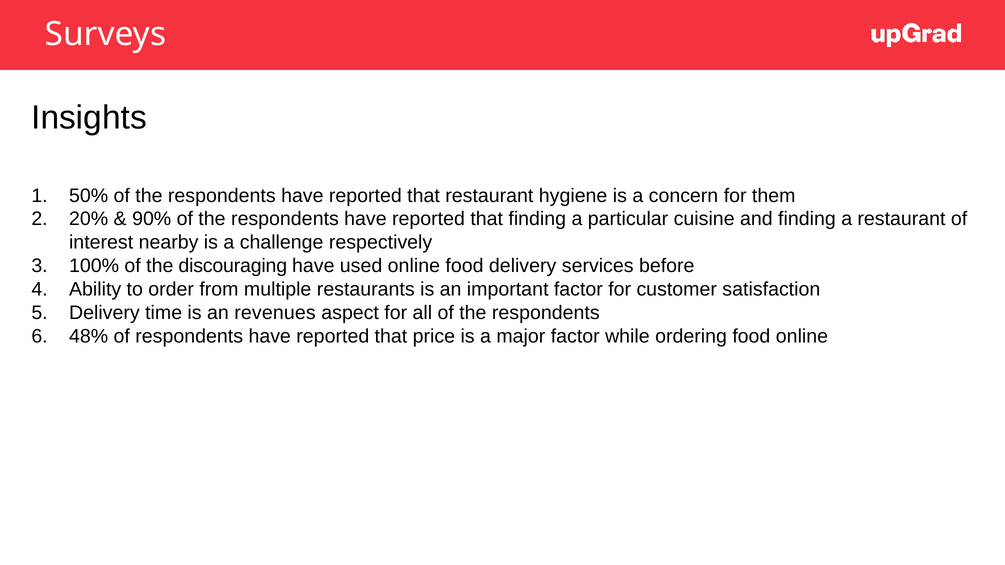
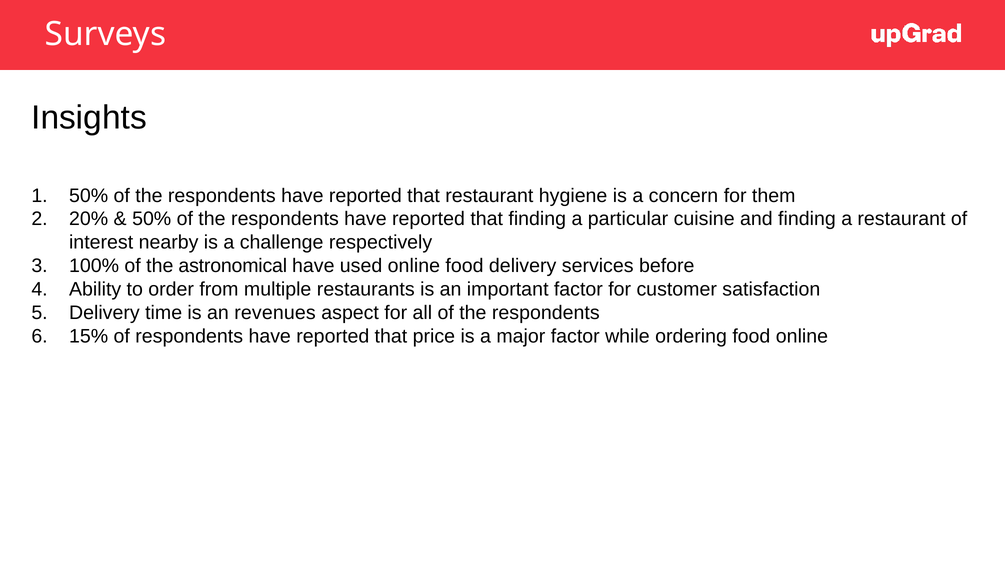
90%: 90% -> 50% (152, 219)
discouraging: discouraging -> astronomical (233, 266)
48%: 48% -> 15% (89, 336)
